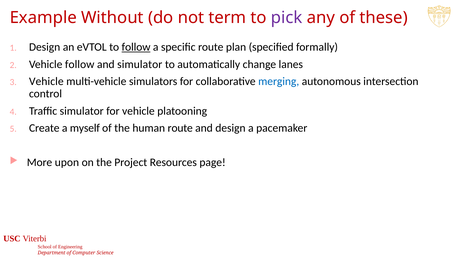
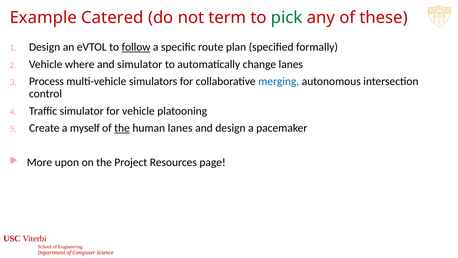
Without: Without -> Catered (112, 18)
pick colour: purple -> green (287, 18)
Vehicle follow: follow -> where (80, 64)
Vehicle: Vehicle -> Process (46, 81)
the underline: none -> present (122, 128)
human route: route -> lanes (180, 128)
